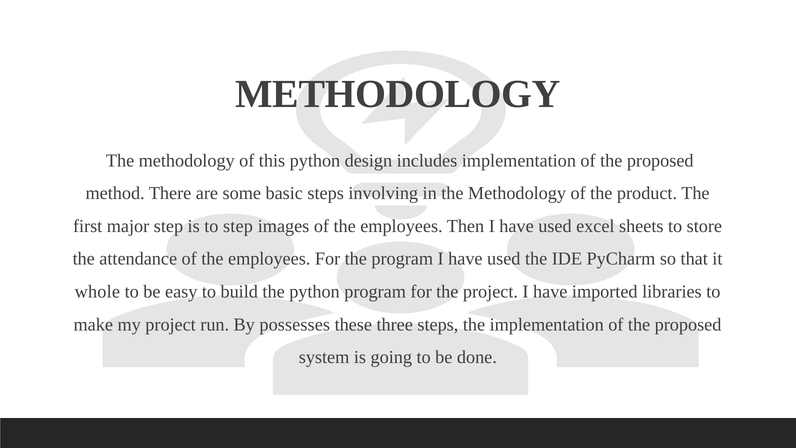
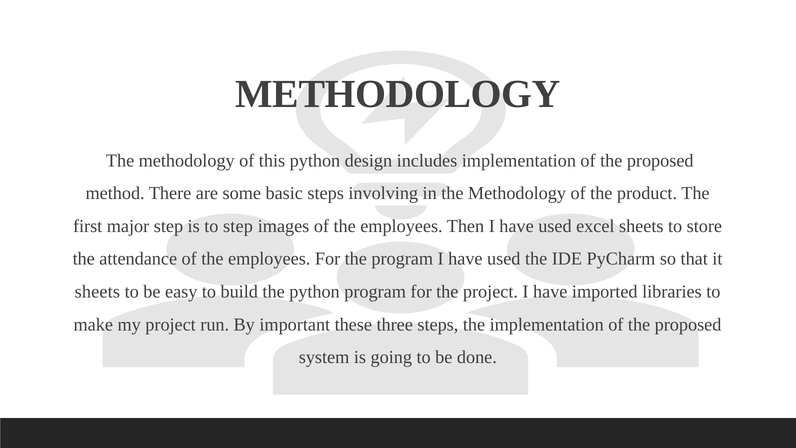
whole: whole -> sheets (97, 292)
possesses: possesses -> important (295, 324)
